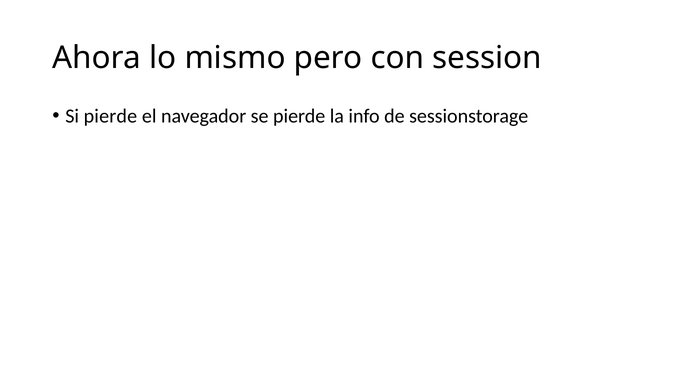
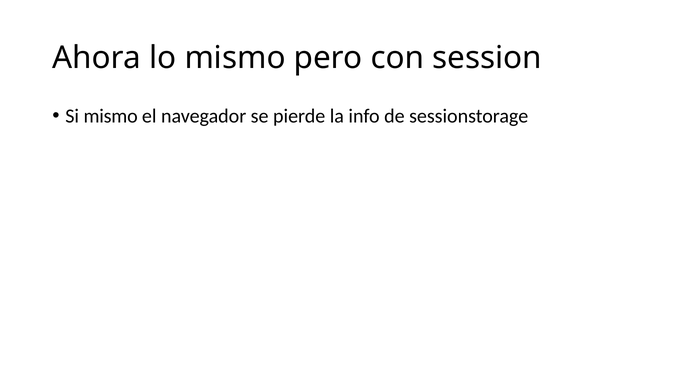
Si pierde: pierde -> mismo (111, 116)
